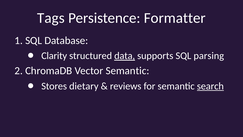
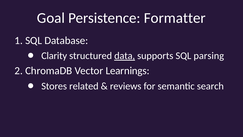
Tags: Tags -> Goal (51, 18)
Vector Semantic: Semantic -> Learnings (128, 71)
dietary: dietary -> related (84, 86)
search underline: present -> none (210, 86)
